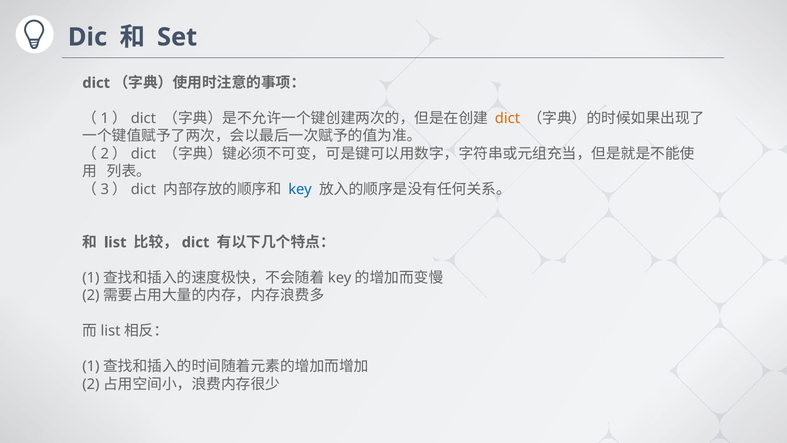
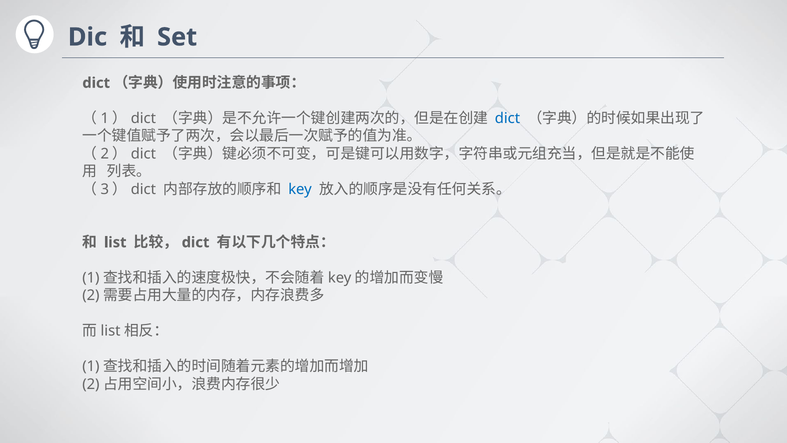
dict colour: orange -> blue (507, 118)
